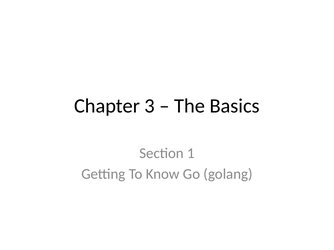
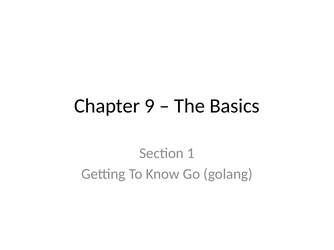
3: 3 -> 9 (150, 106)
